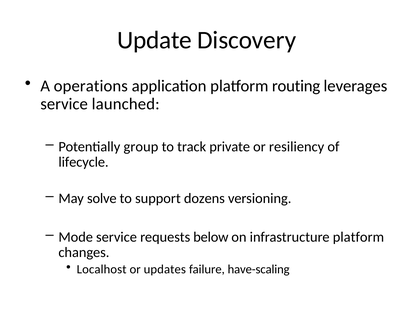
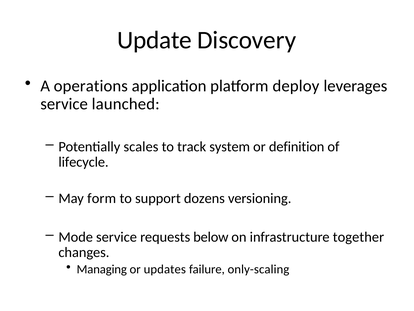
routing: routing -> deploy (296, 86)
group: group -> scales (141, 146)
private: private -> system (230, 146)
resiliency: resiliency -> definition (297, 146)
solve: solve -> form (102, 198)
infrastructure platform: platform -> together (358, 237)
Localhost: Localhost -> Managing (102, 269)
have-scaling: have-scaling -> only-scaling (258, 269)
